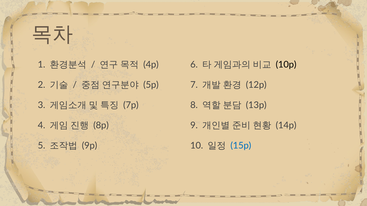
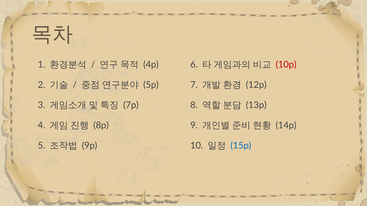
10p colour: black -> red (286, 65)
